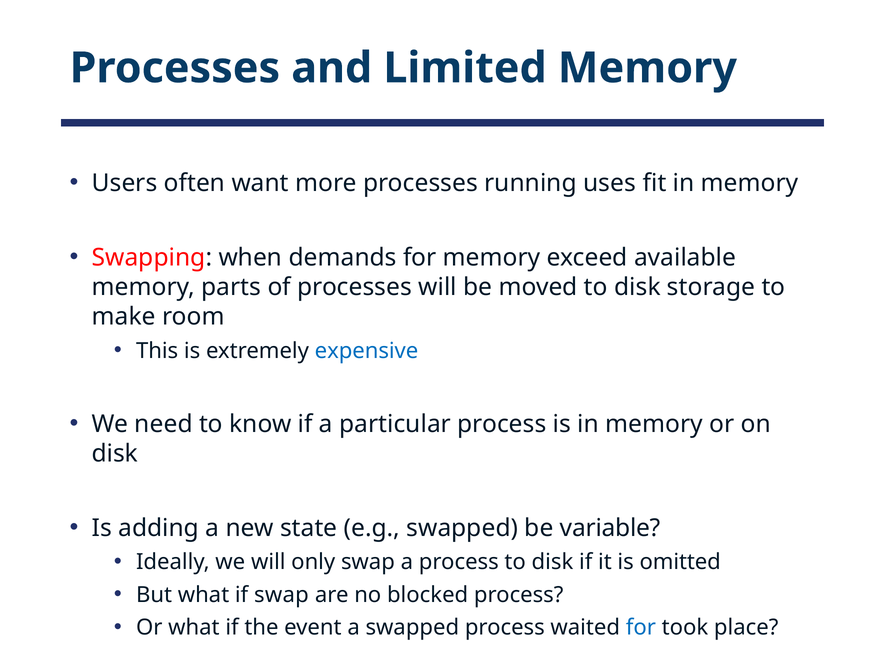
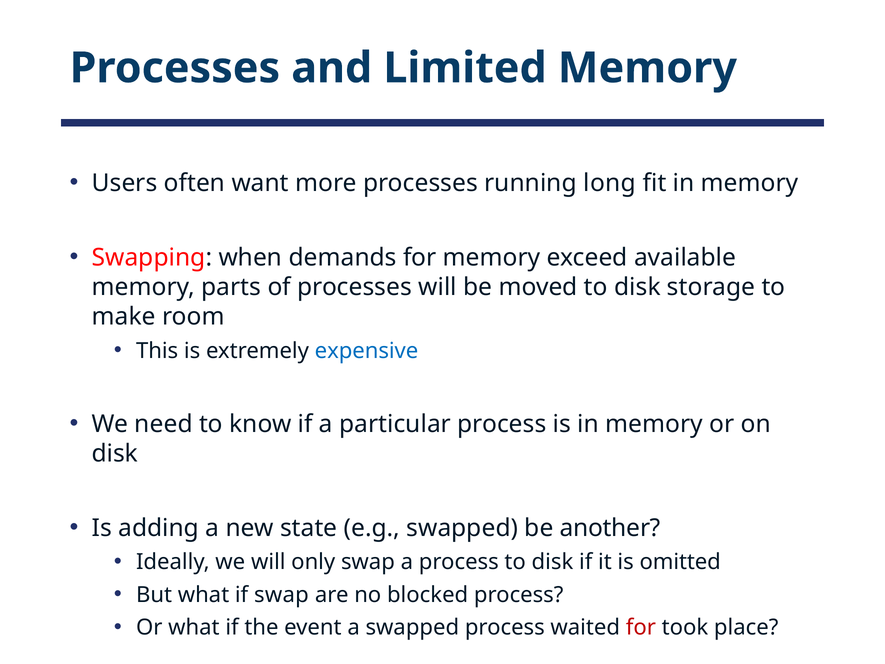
uses: uses -> long (610, 183)
variable: variable -> another (610, 528)
for colour: blue -> red (641, 627)
